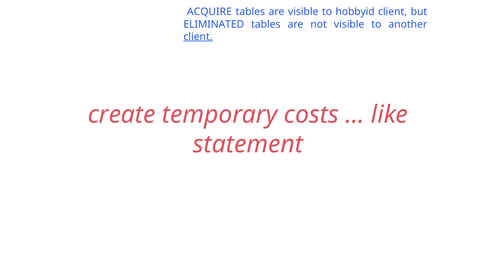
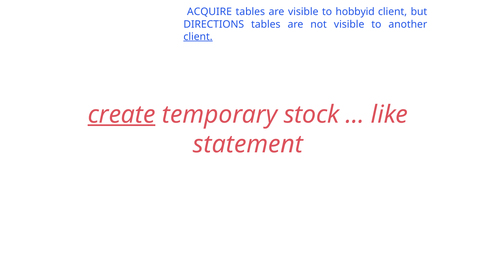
ELIMINATED: ELIMINATED -> DIRECTIONS (214, 24)
create underline: none -> present (122, 115)
costs: costs -> stock (312, 115)
